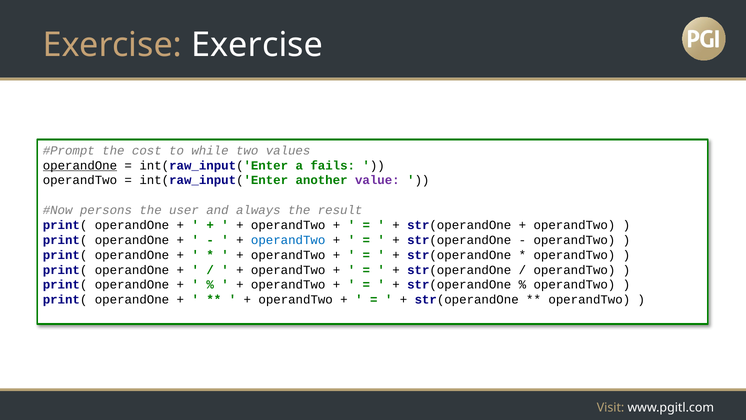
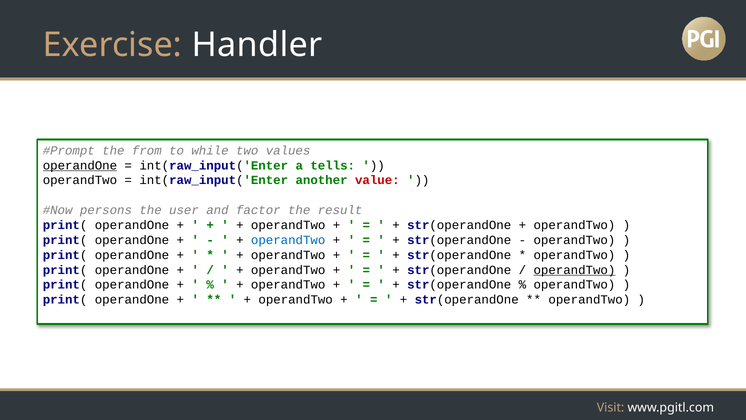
Exercise Exercise: Exercise -> Handler (257, 45)
cost: cost -> from (147, 150)
fails: fails -> tells (333, 165)
value colour: purple -> red (377, 180)
always: always -> factor (258, 210)
operandTwo underline: none -> present (574, 270)
